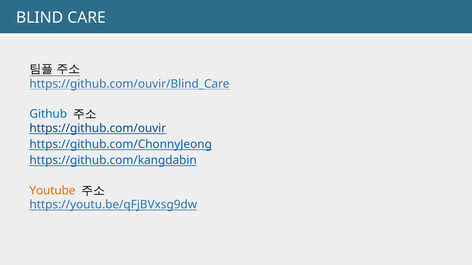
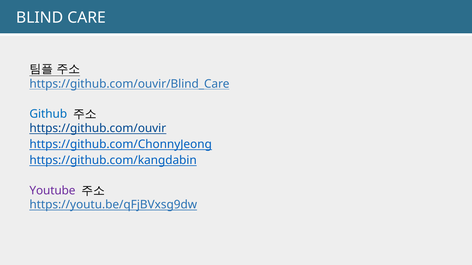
Youtube colour: orange -> purple (52, 191)
